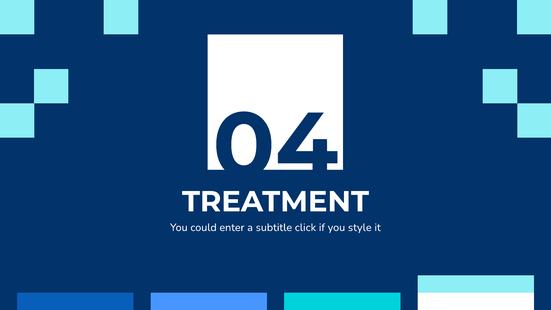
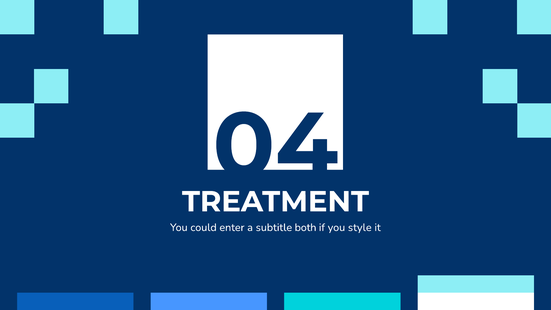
click: click -> both (306, 227)
